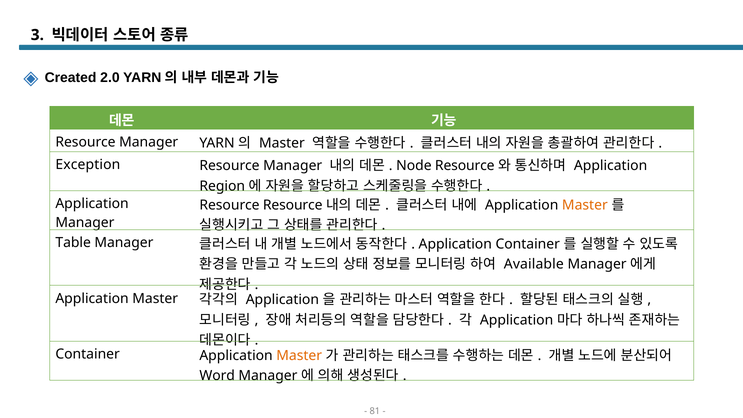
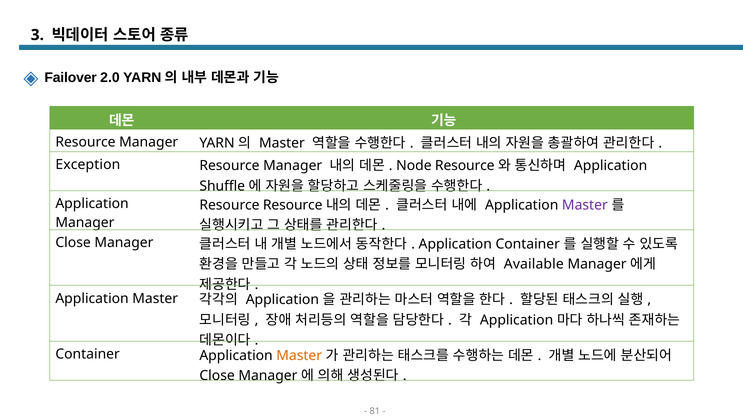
Created: Created -> Failover (71, 78)
Region: Region -> Shuffle (222, 186)
Master colour: orange -> purple (585, 205)
Table: Table -> Close (73, 243)
Word: Word -> Close (217, 376)
